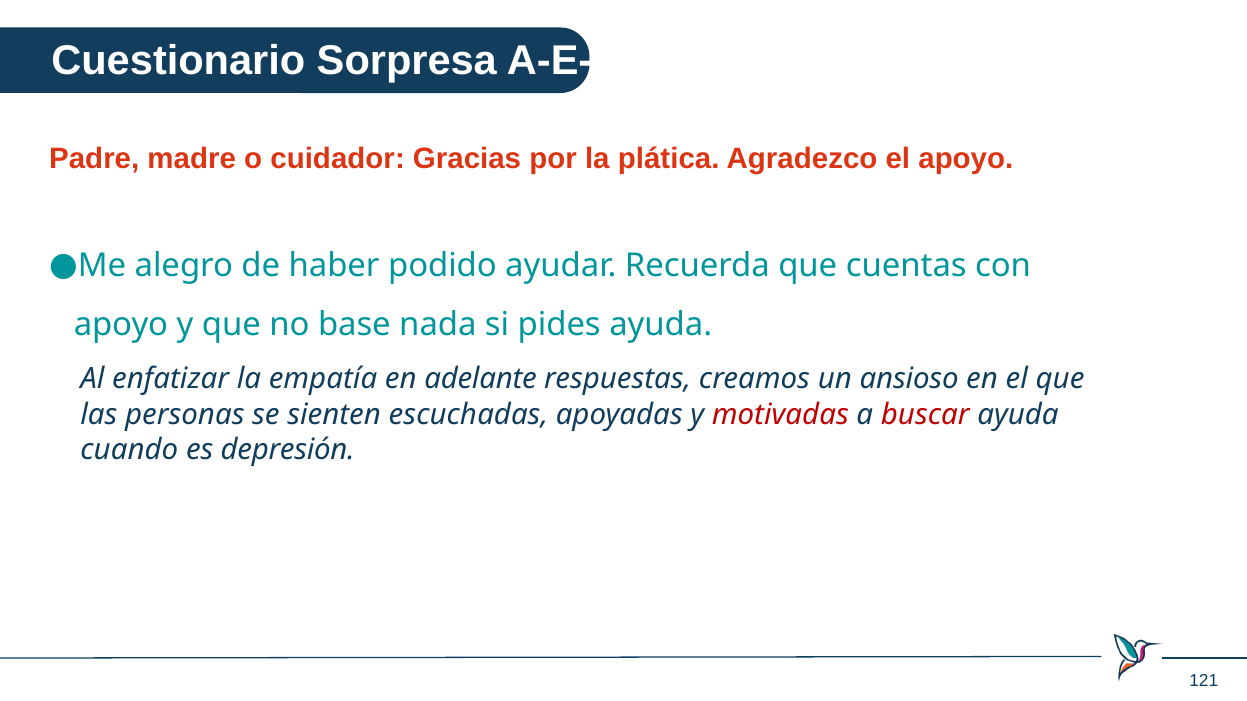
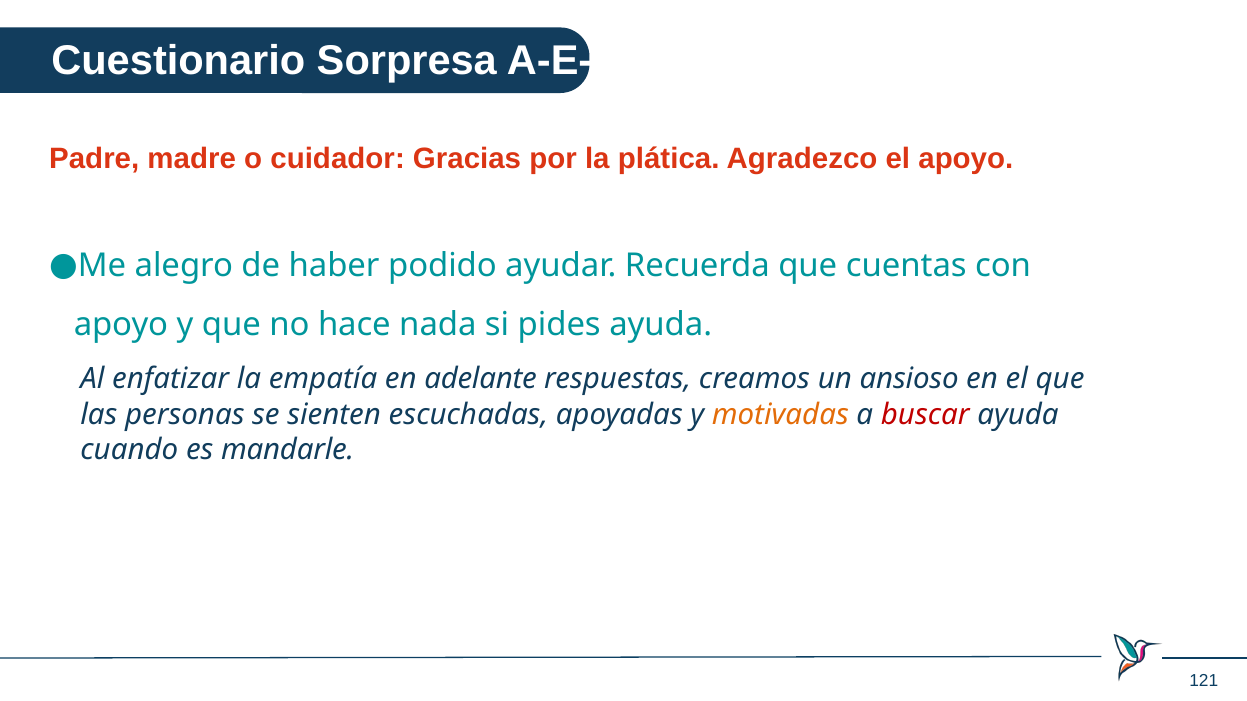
base: base -> hace (354, 325)
motivadas colour: red -> orange (780, 415)
depresión: depresión -> mandarle (288, 450)
